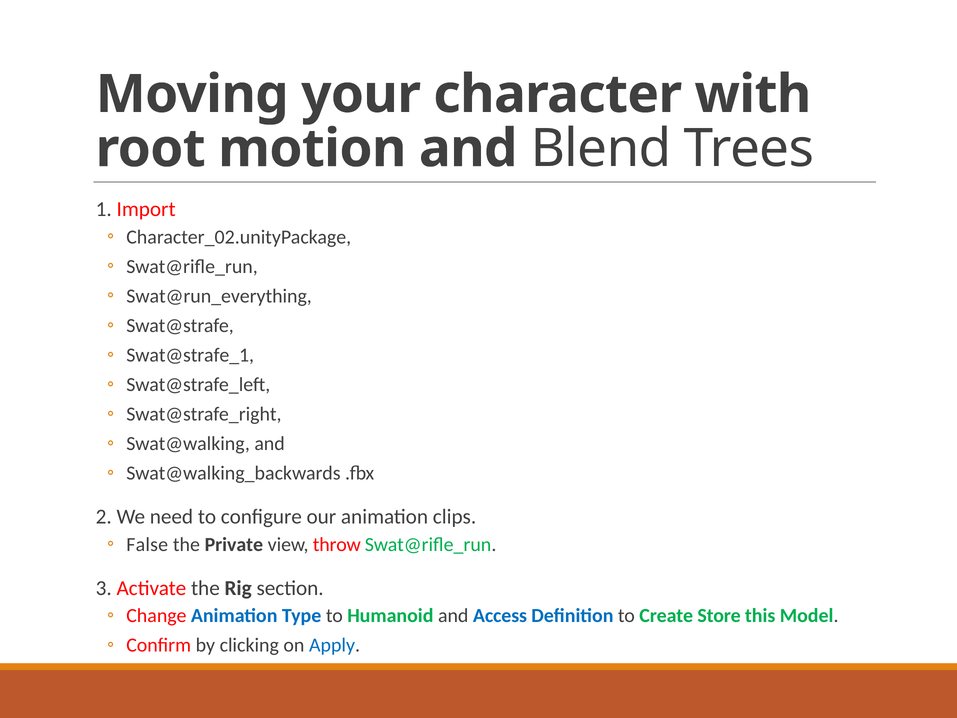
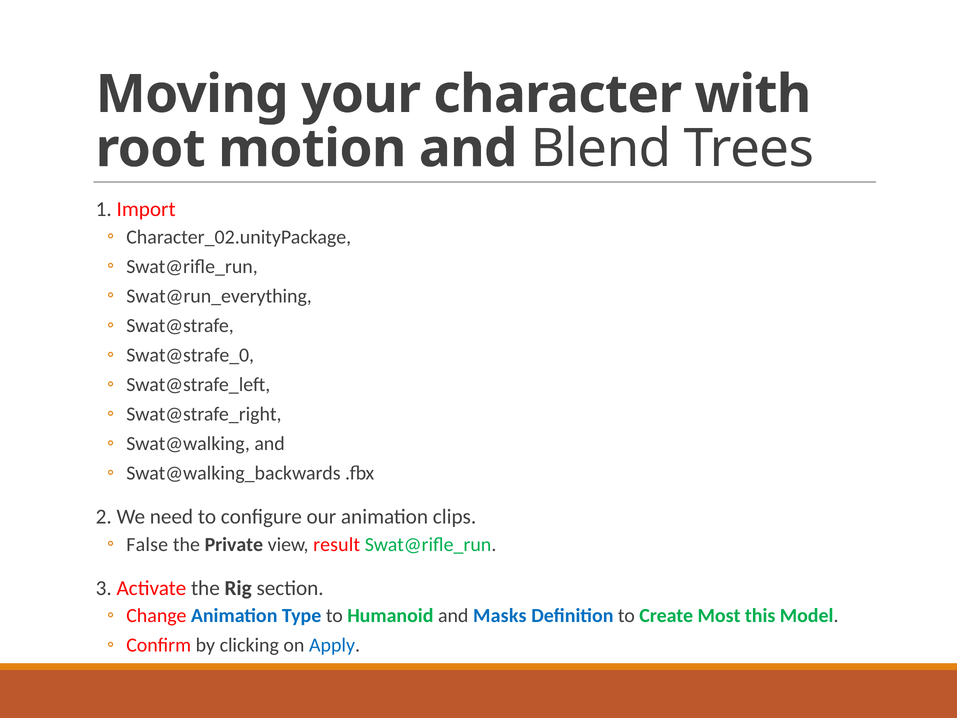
Swat@strafe_1: Swat@strafe_1 -> Swat@strafe_0 (190, 355)
throw: throw -> result (337, 544)
Access: Access -> Masks (500, 615)
Store: Store -> Most (719, 615)
